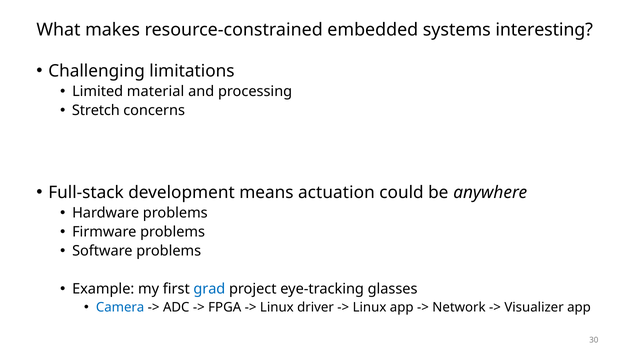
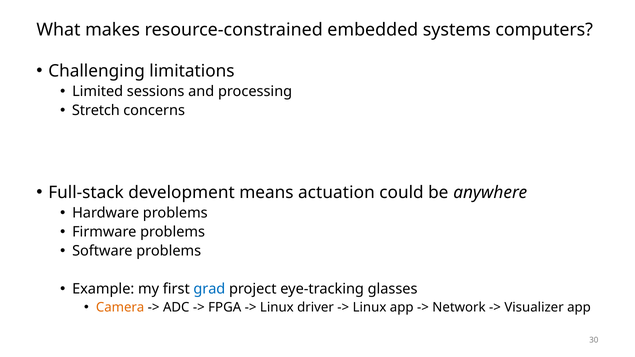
interesting: interesting -> computers (544, 30)
material: material -> sessions (156, 92)
Camera colour: blue -> orange (120, 307)
